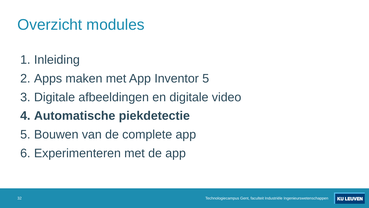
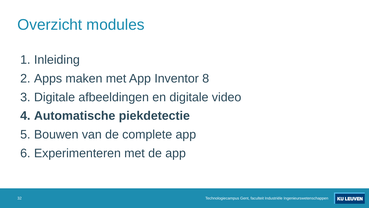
Inventor 5: 5 -> 8 (206, 78)
